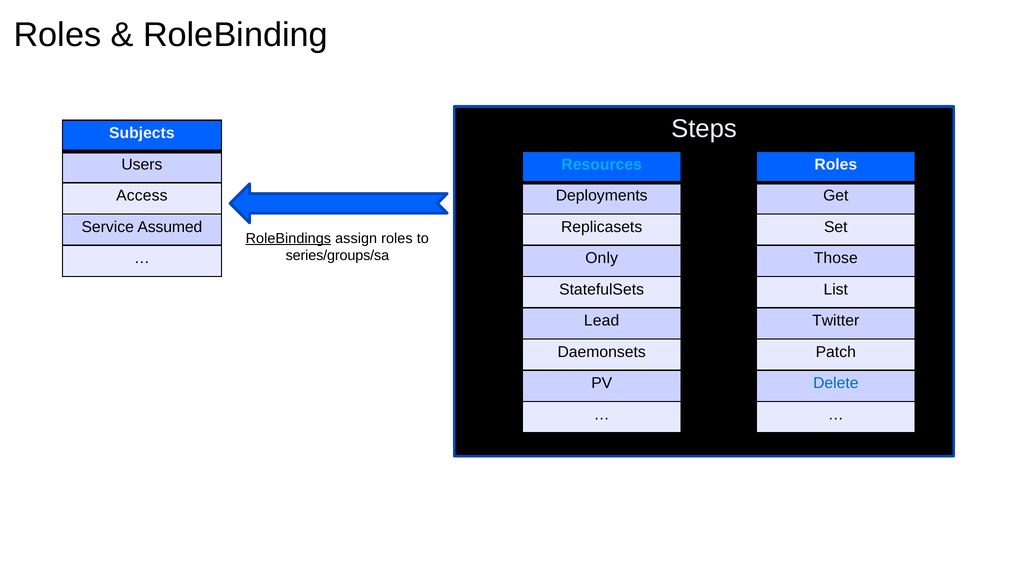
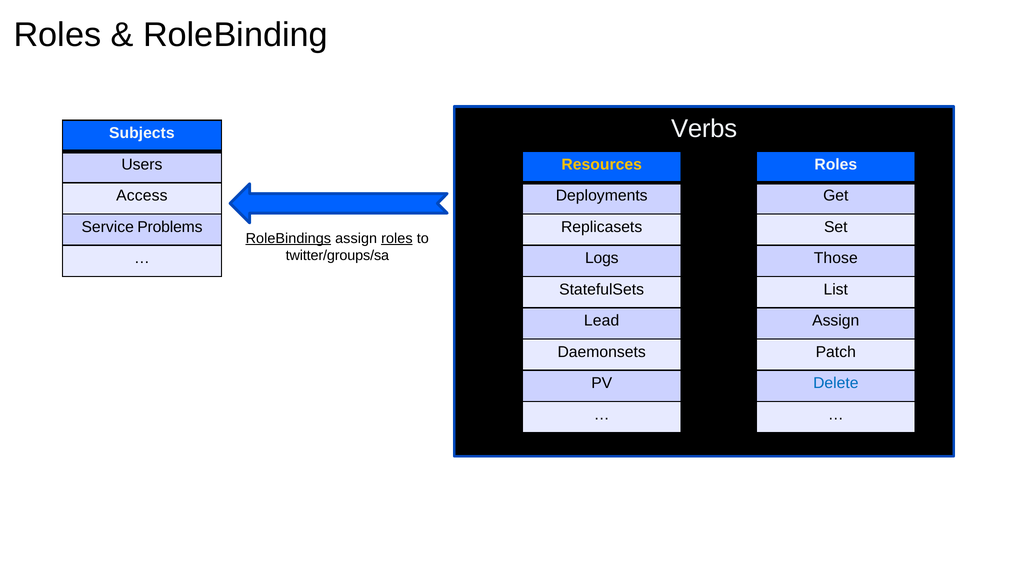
Steps: Steps -> Verbs (704, 129)
Resources colour: light blue -> yellow (602, 165)
Assumed: Assumed -> Problems (170, 227)
roles underline: none -> present (397, 238)
series/groups/sa: series/groups/sa -> twitter/groups/sa (337, 256)
Only: Only -> Logs (602, 258)
Twitter: Twitter -> Assign (836, 321)
